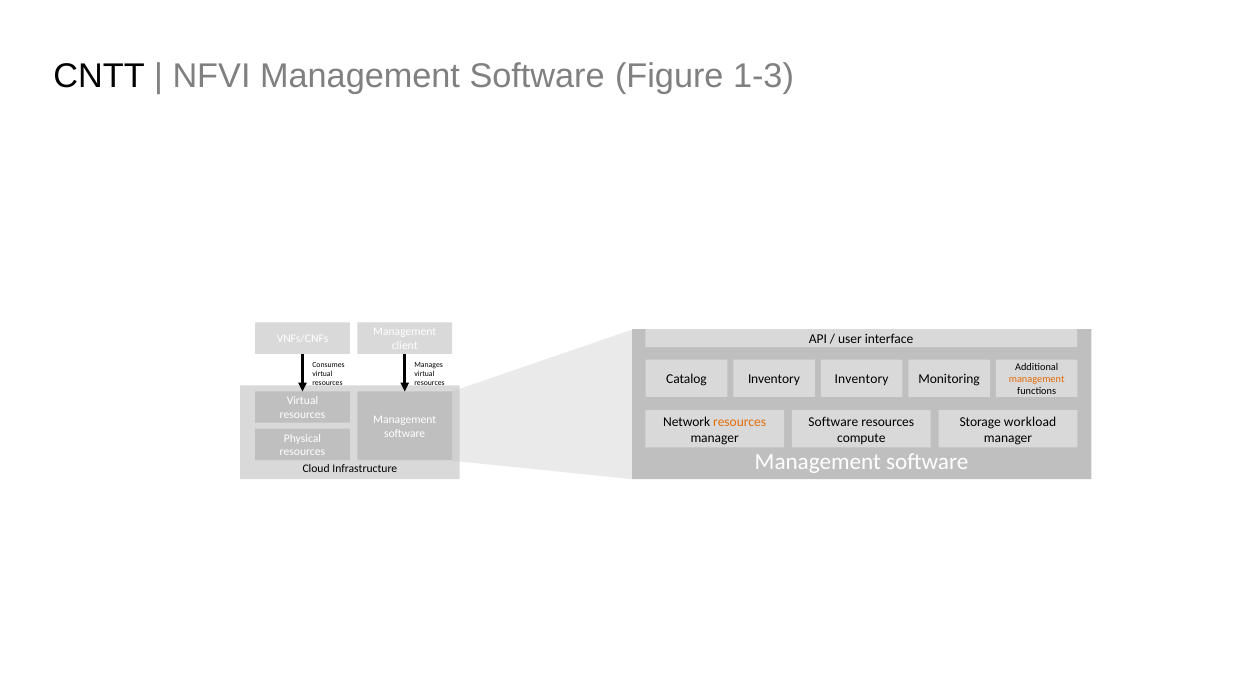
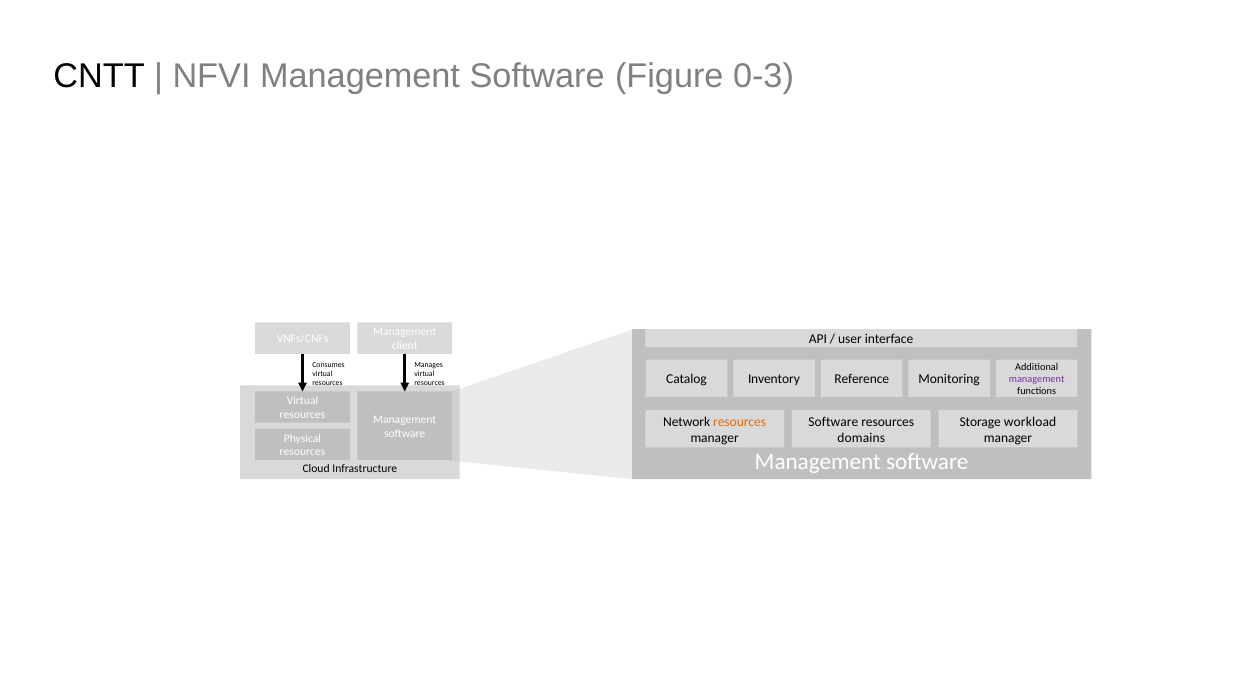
1-3: 1-3 -> 0-3 (763, 77)
Inventory Inventory: Inventory -> Reference (862, 379)
management colour: orange -> purple (1037, 379)
compute: compute -> domains (861, 438)
